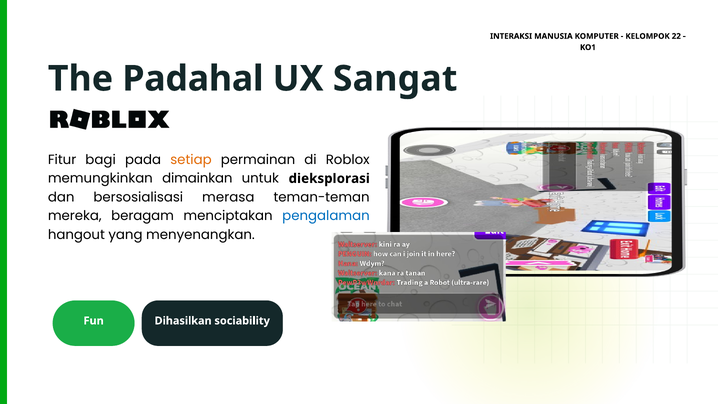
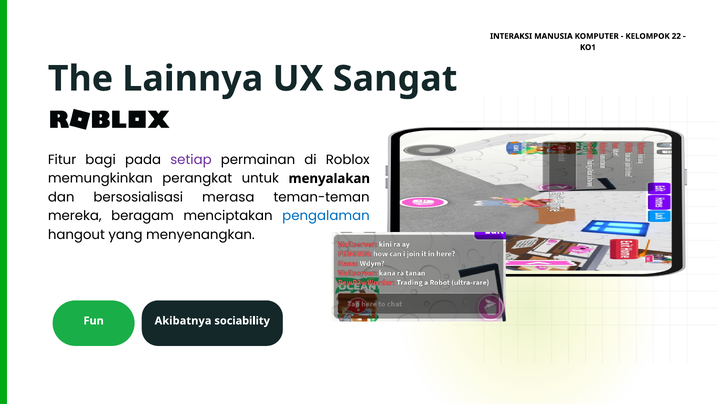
Padahal: Padahal -> Lainnya (193, 79)
setiap colour: orange -> purple (191, 160)
dimainkan: dimainkan -> perangkat (197, 178)
dieksplorasi: dieksplorasi -> menyalakan (329, 178)
Dihasilkan: Dihasilkan -> Akibatnya (183, 321)
